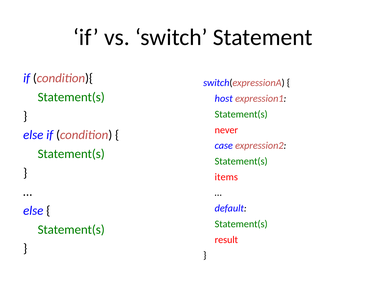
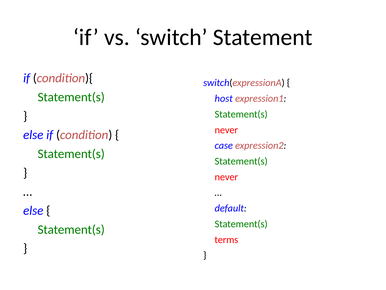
items: items -> never (226, 177)
result: result -> terms (226, 239)
